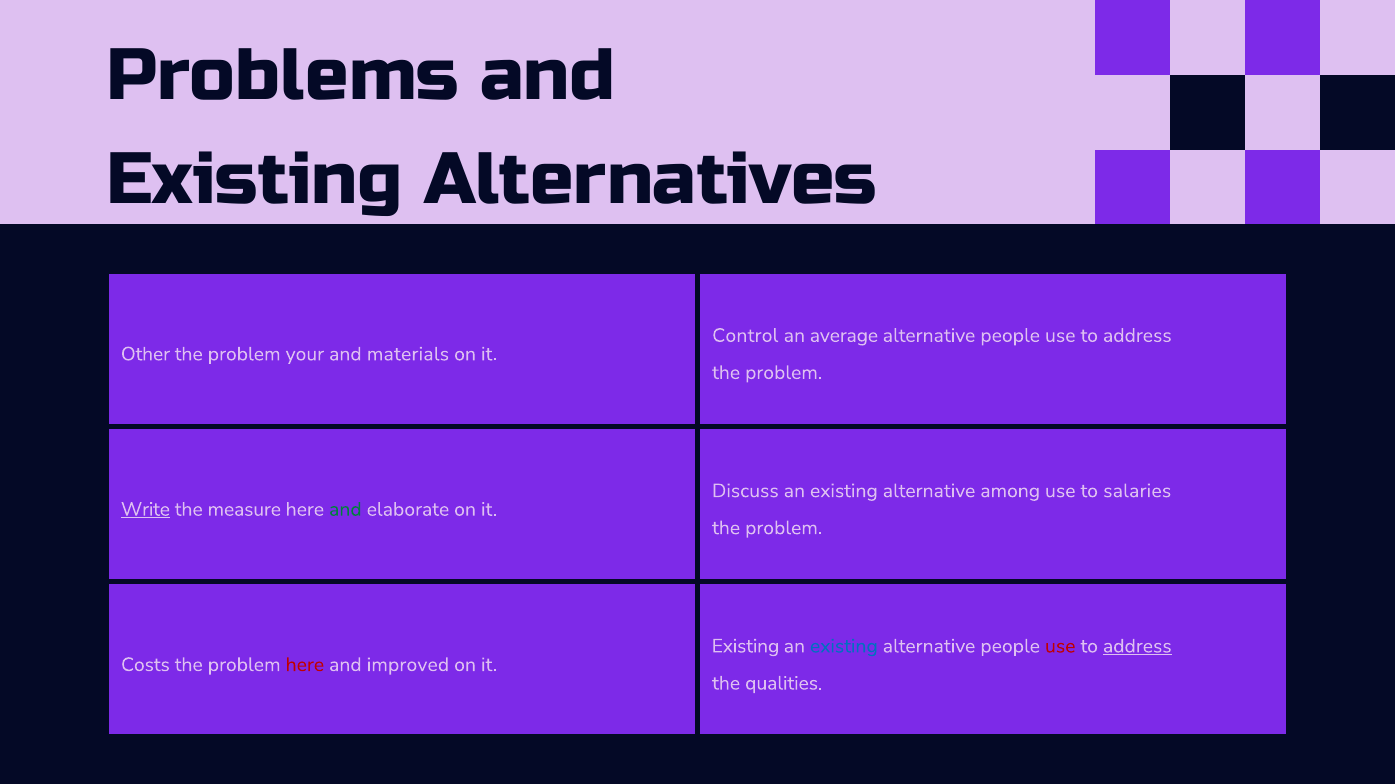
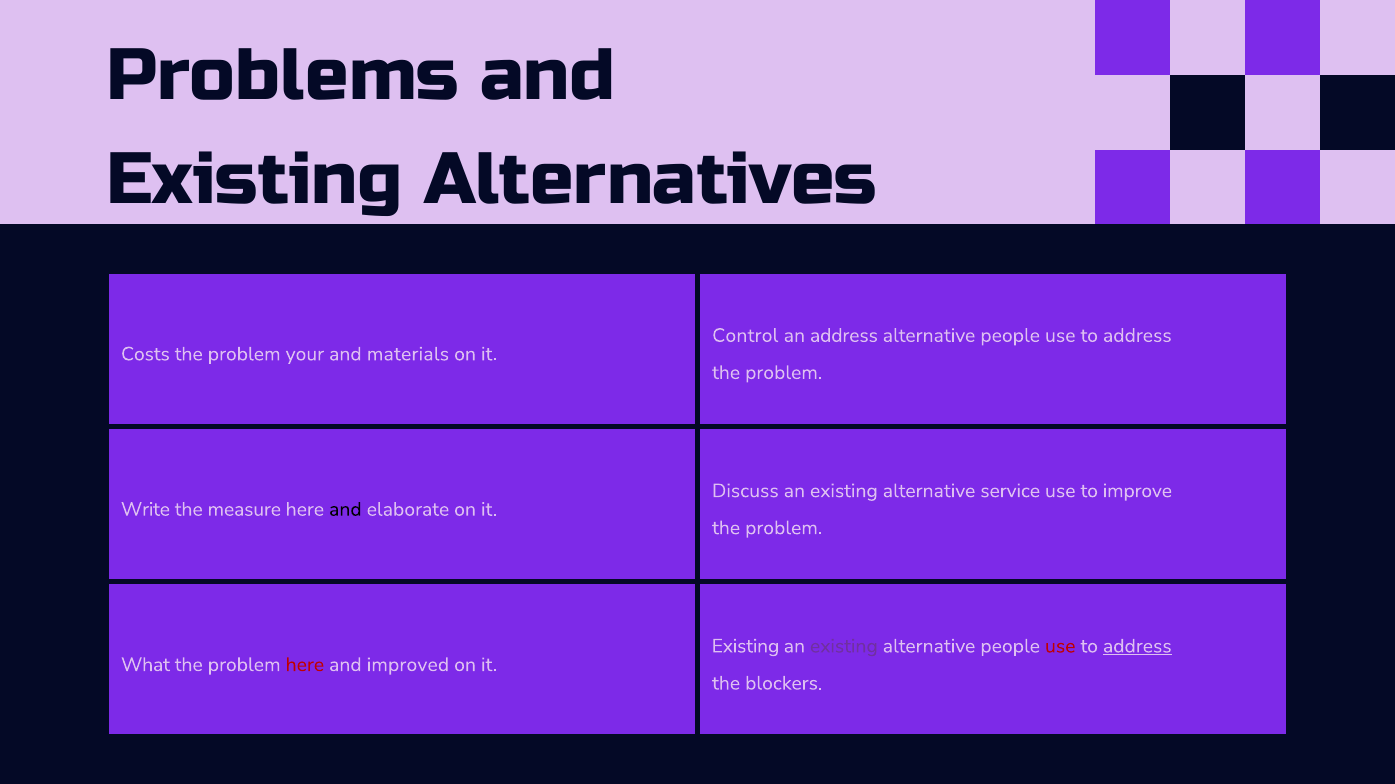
an average: average -> address (844, 336)
Other: Other -> Costs (145, 354)
among: among -> service (1010, 491)
salaries: salaries -> improve (1137, 491)
Write underline: present -> none (145, 510)
and colour: green -> black (345, 510)
existing colour: blue -> purple (844, 647)
Costs: Costs -> What (145, 665)
qualities: qualities -> blockers (784, 684)
